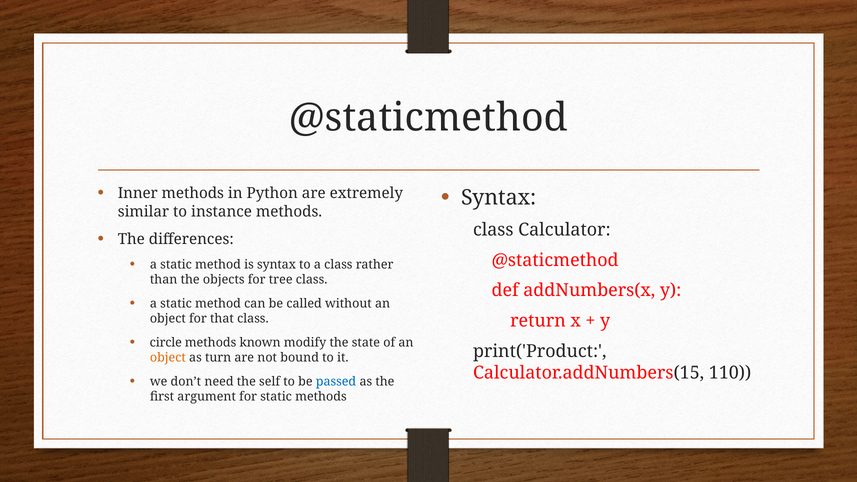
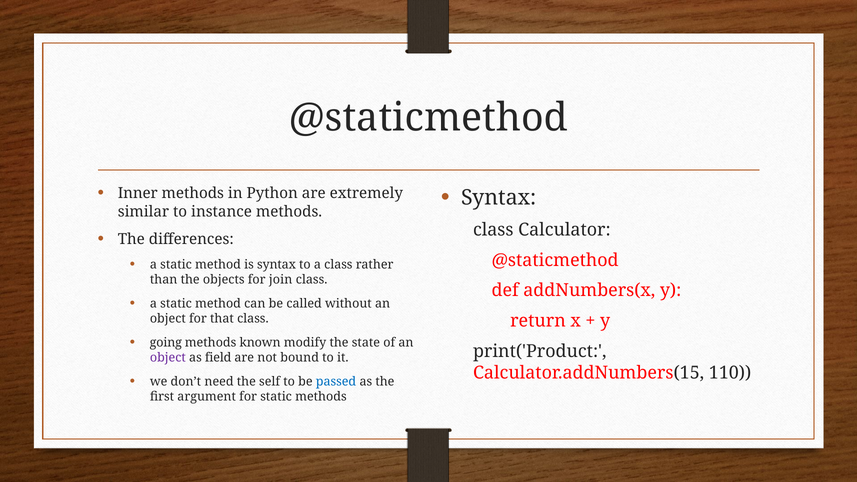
tree: tree -> join (281, 280)
circle: circle -> going (166, 343)
object colour: orange -> purple (168, 358)
turn: turn -> field (218, 358)
